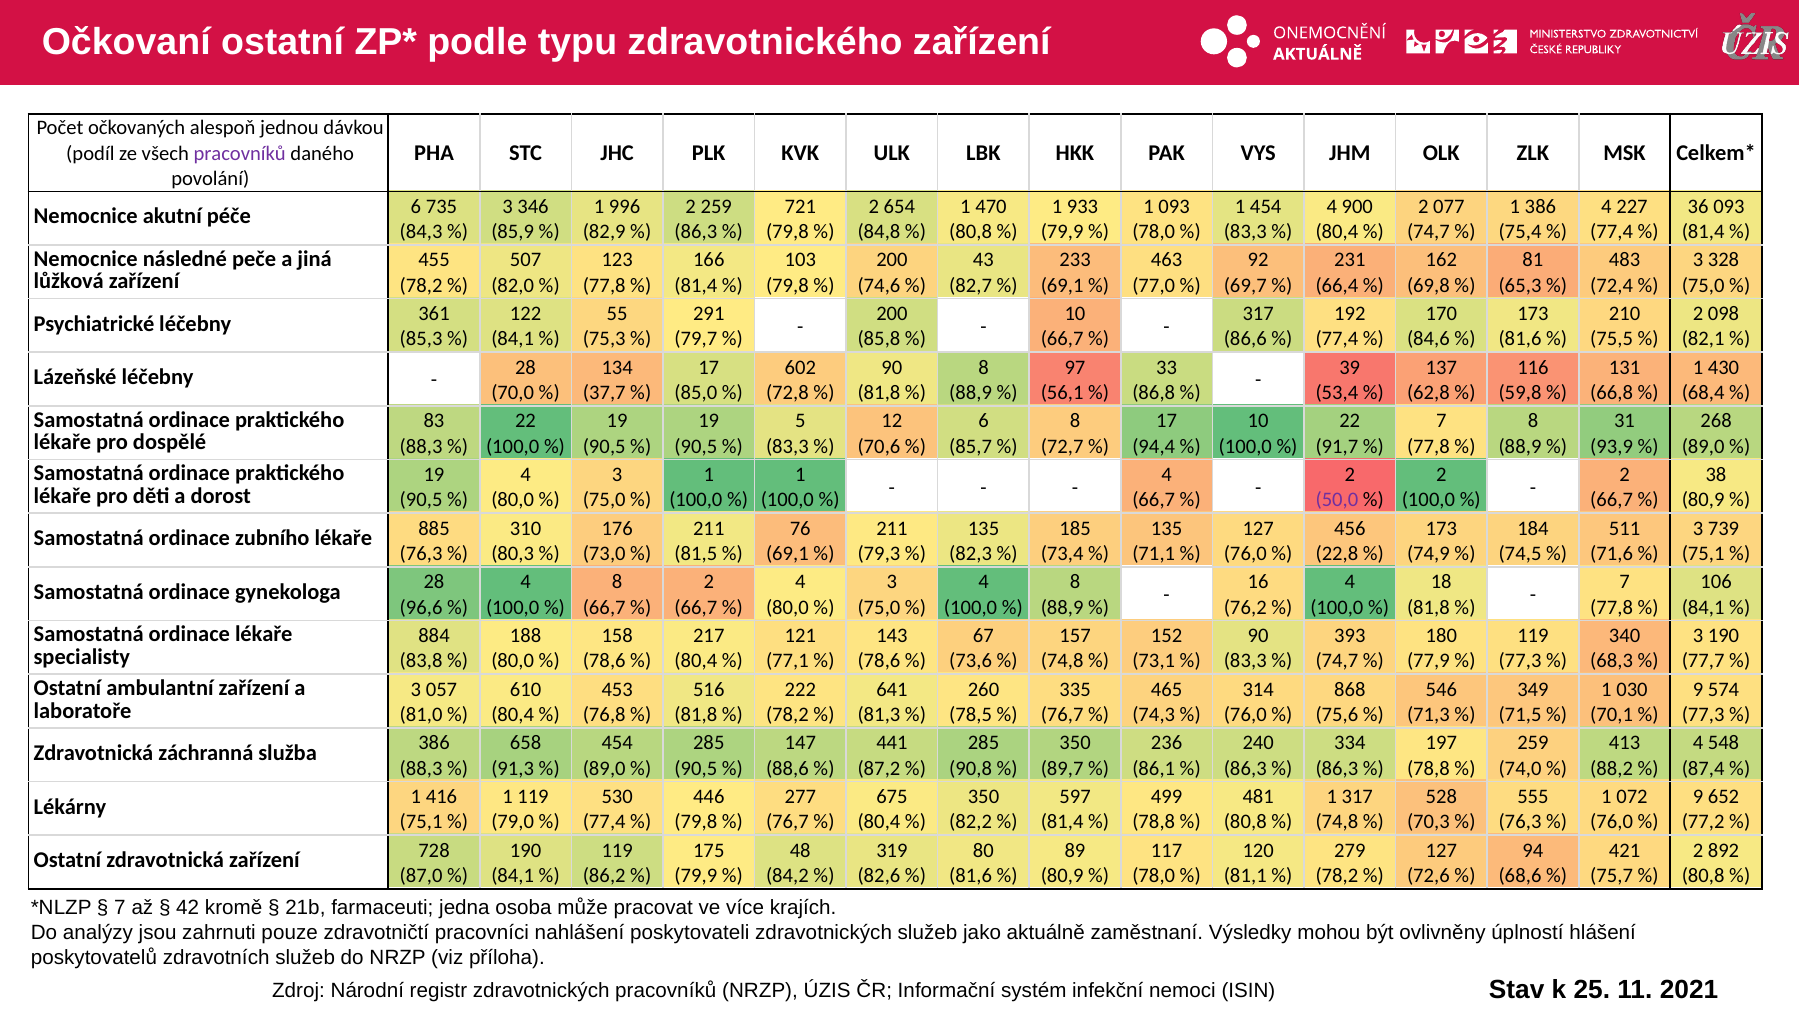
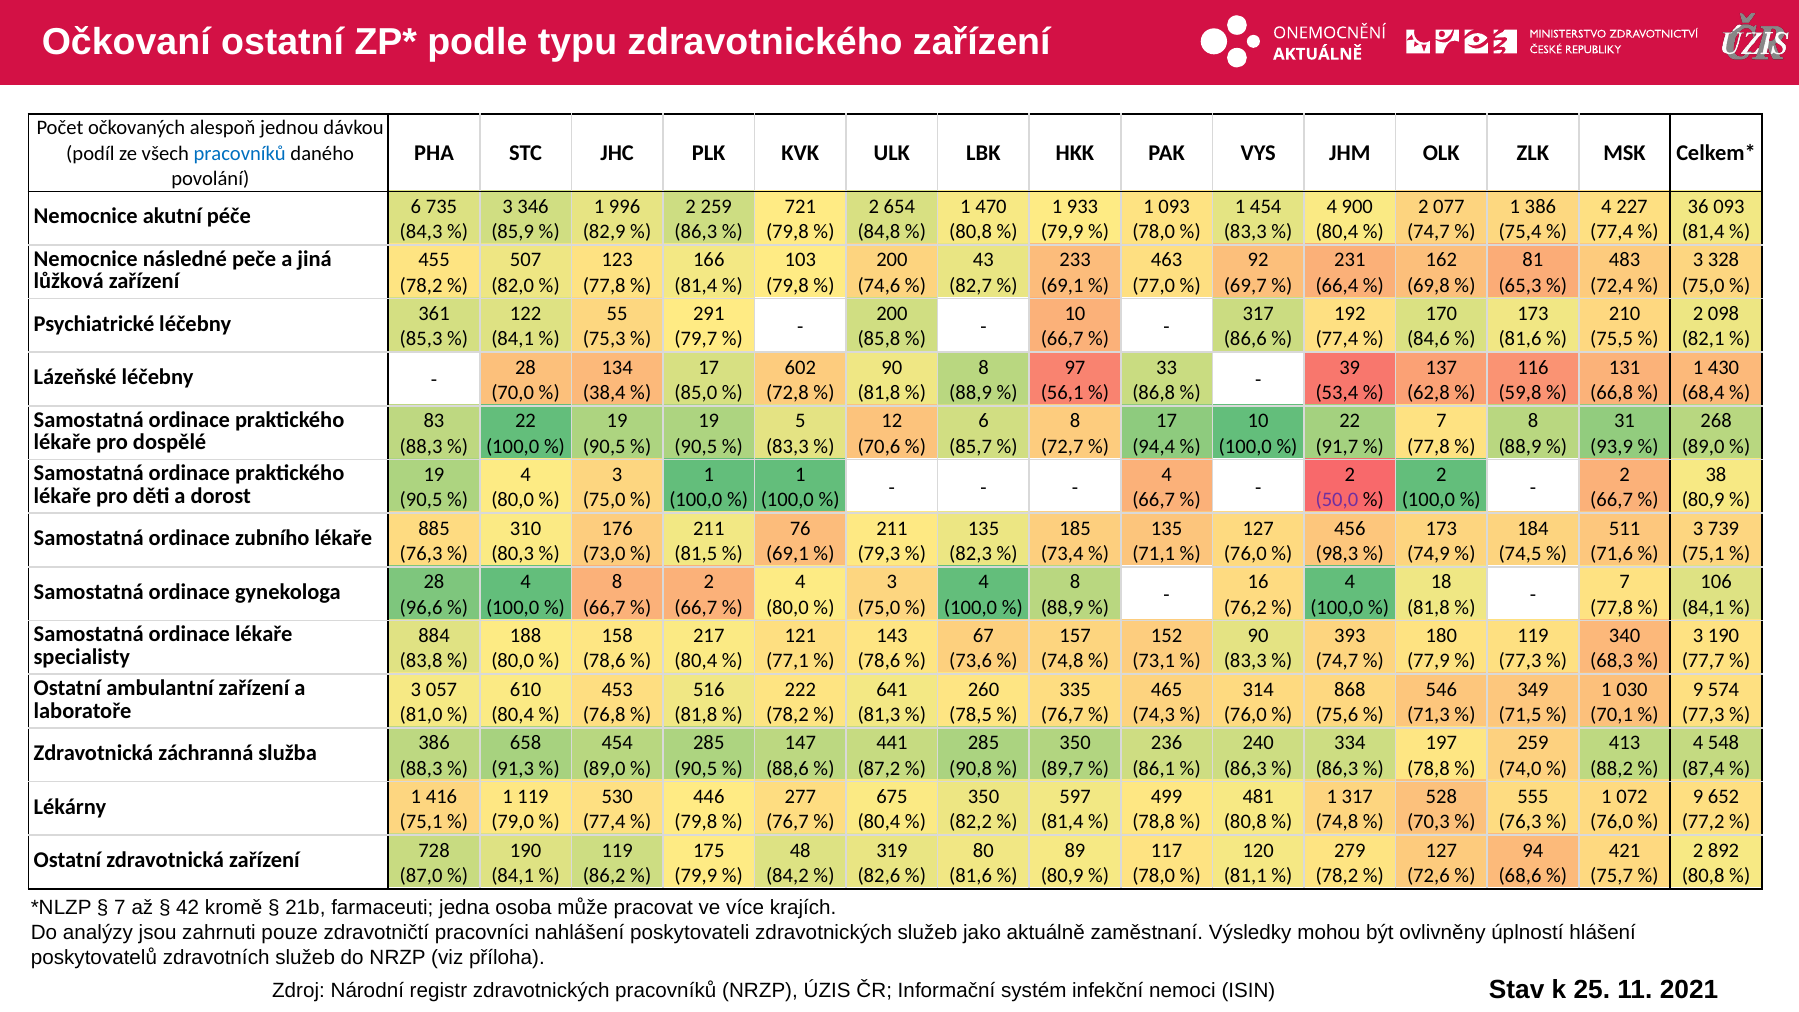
pracovníků colour: purple -> blue (240, 153)
37,7: 37,7 -> 38,4 (604, 393)
22,8: 22,8 -> 98,3 (1337, 554)
